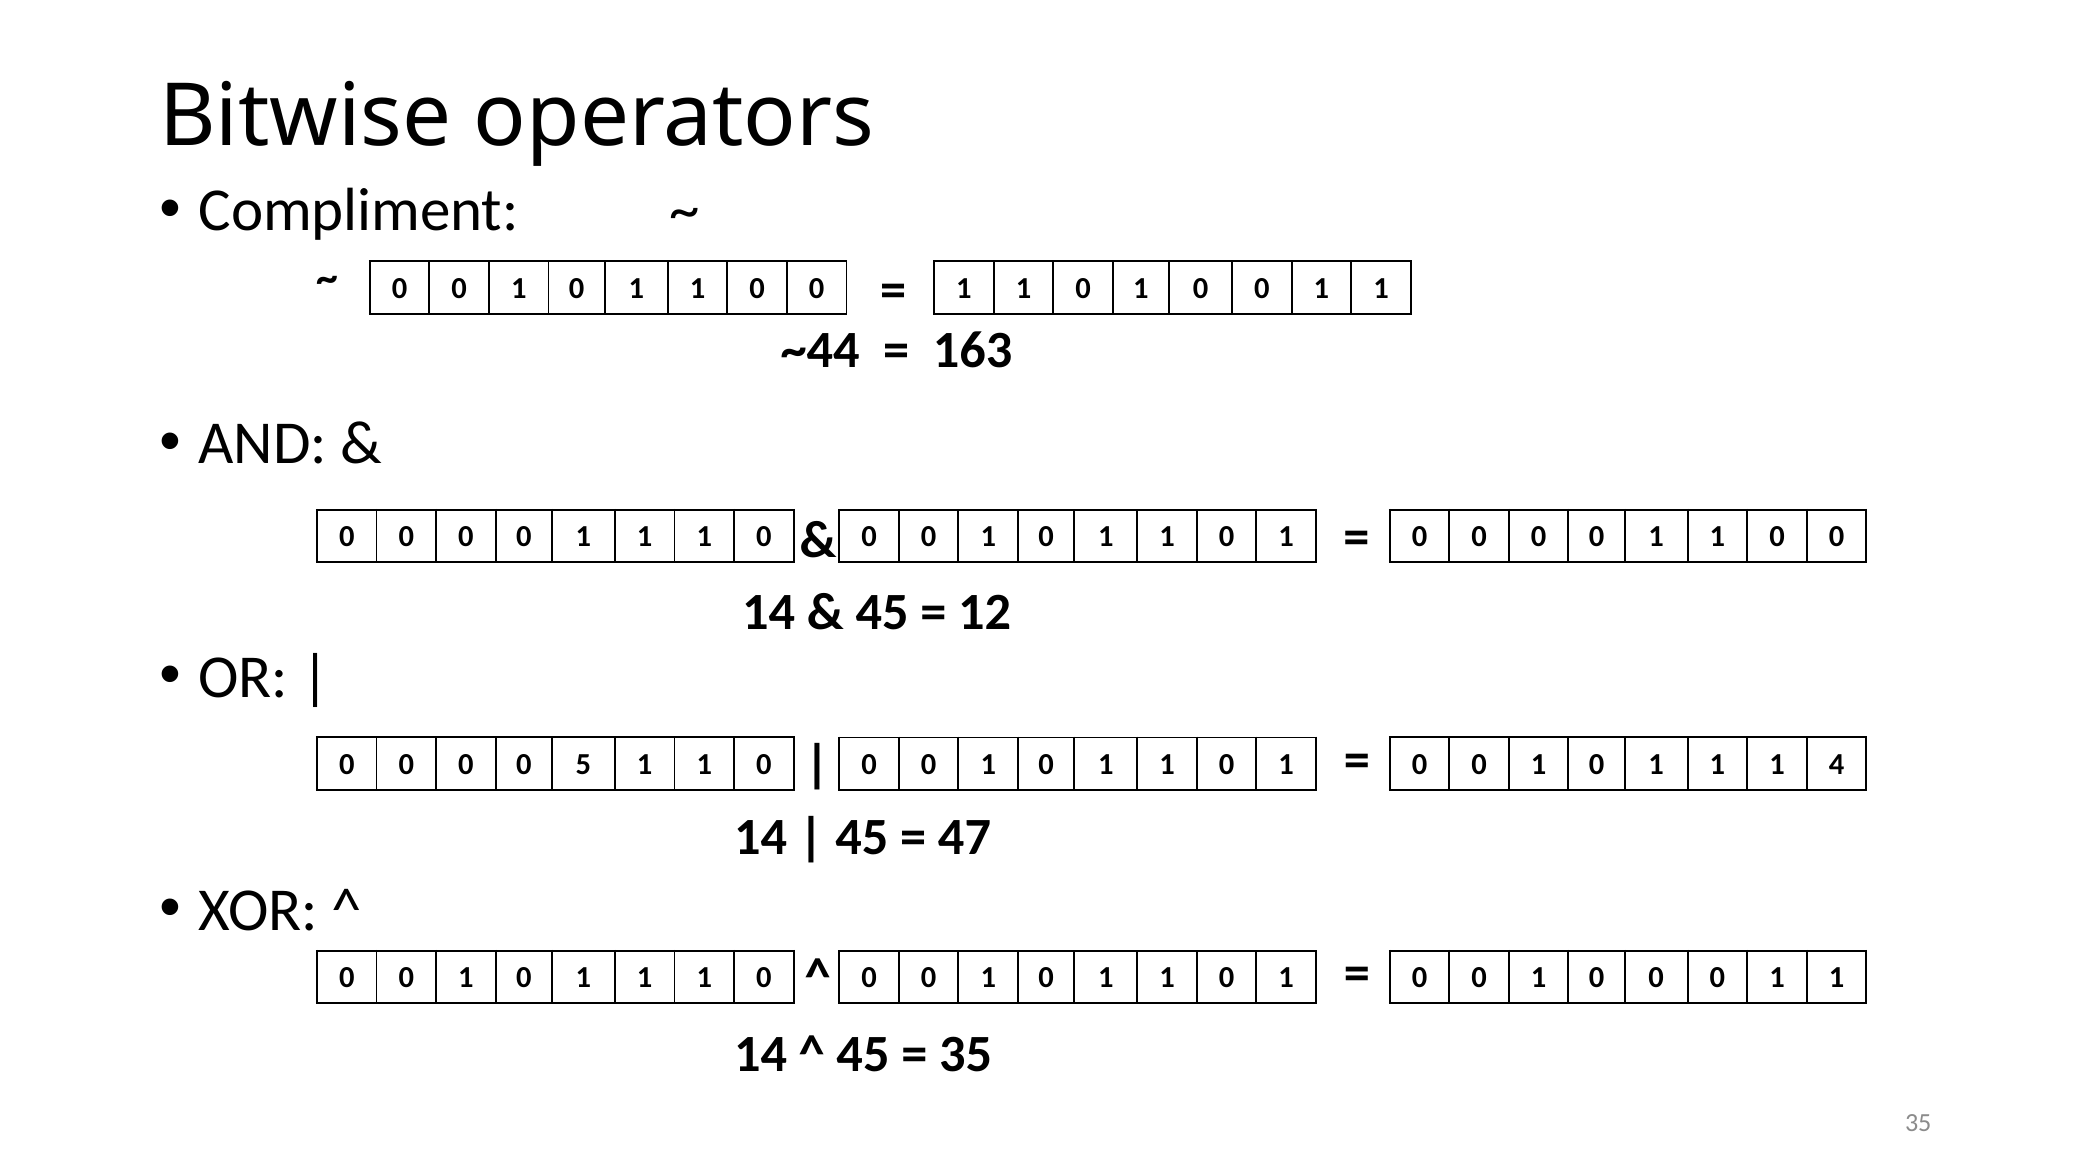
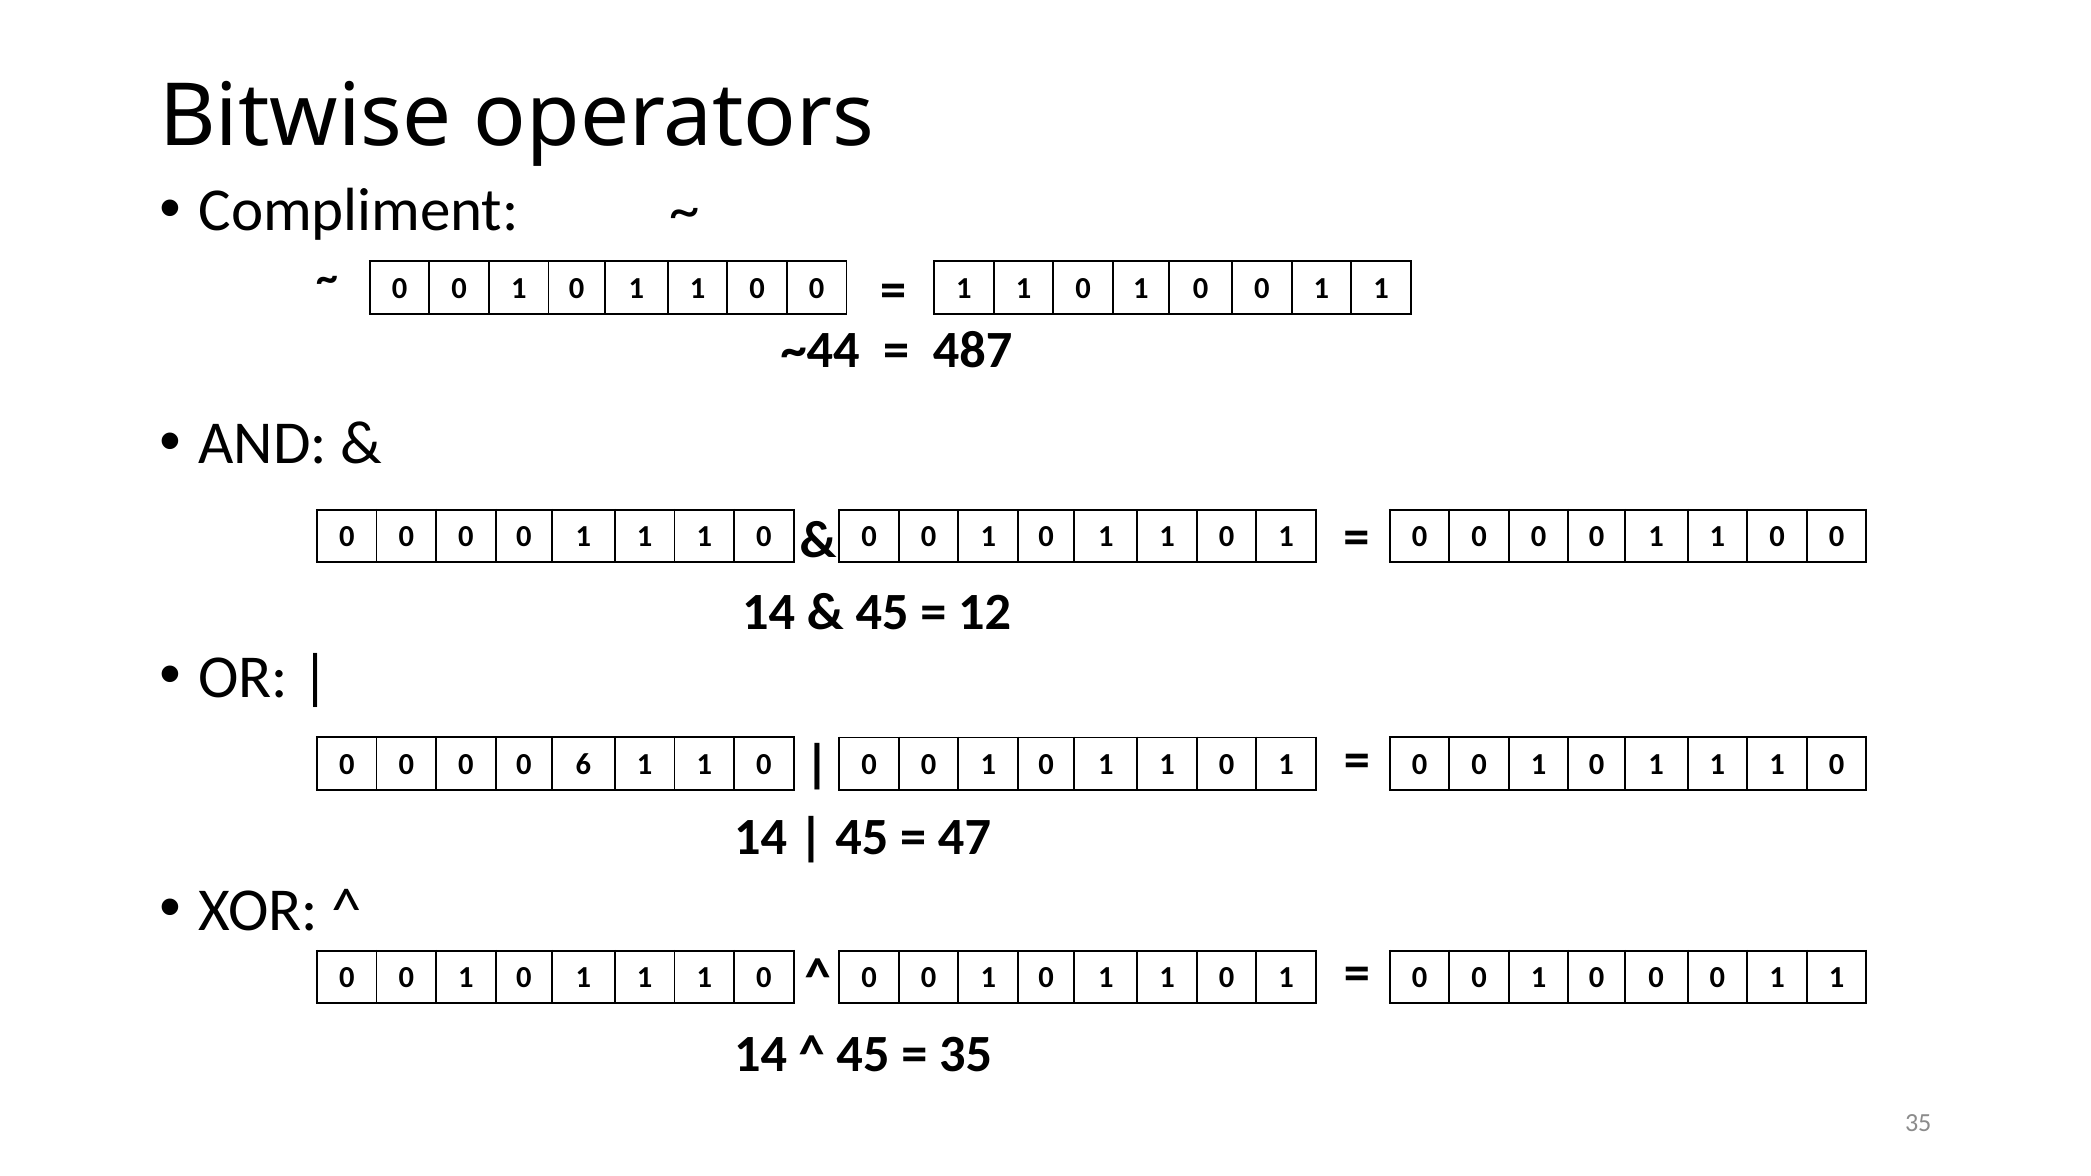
163: 163 -> 487 (973, 350)
5: 5 -> 6 (583, 764)
4: 4 -> 0 (1837, 764)
